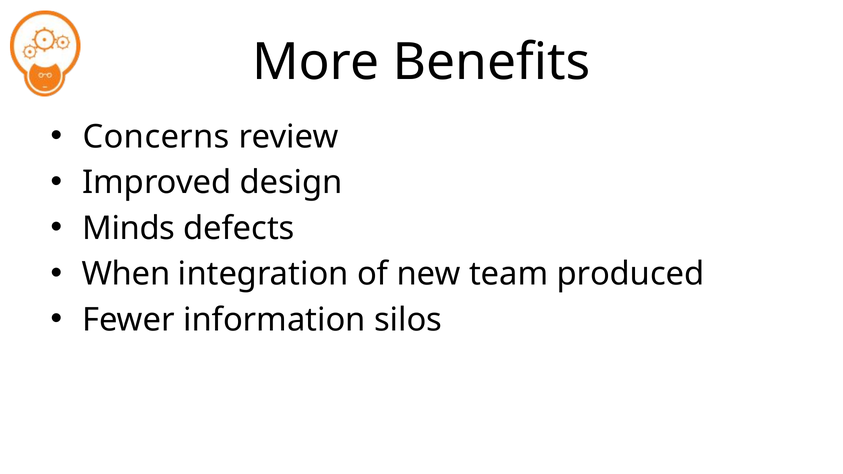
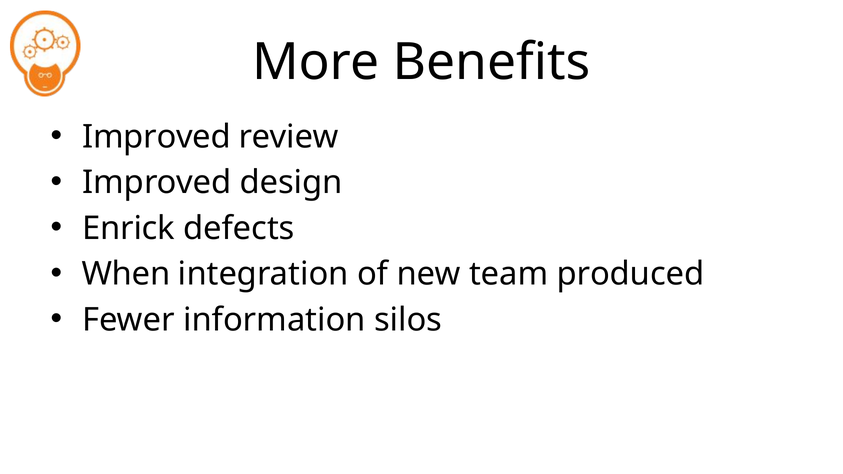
Concerns: Concerns -> Improved (157, 137)
Minds: Minds -> Enrick (129, 228)
